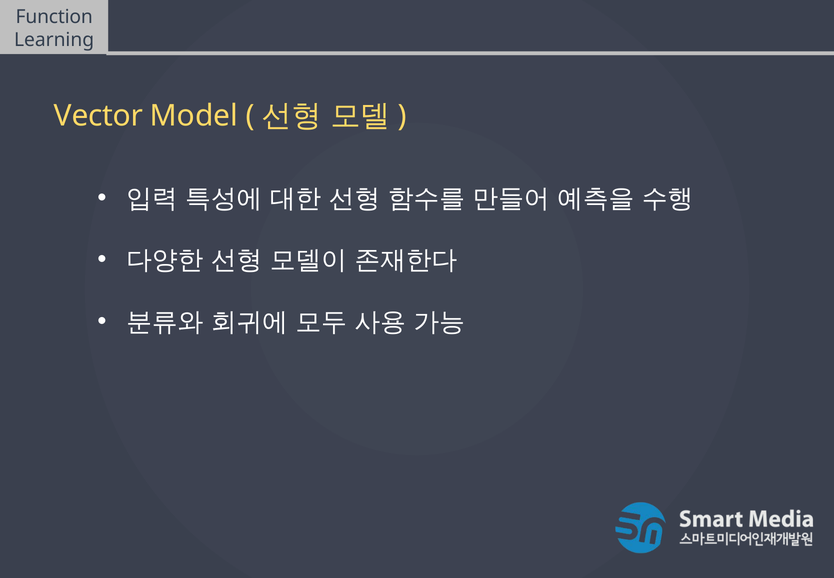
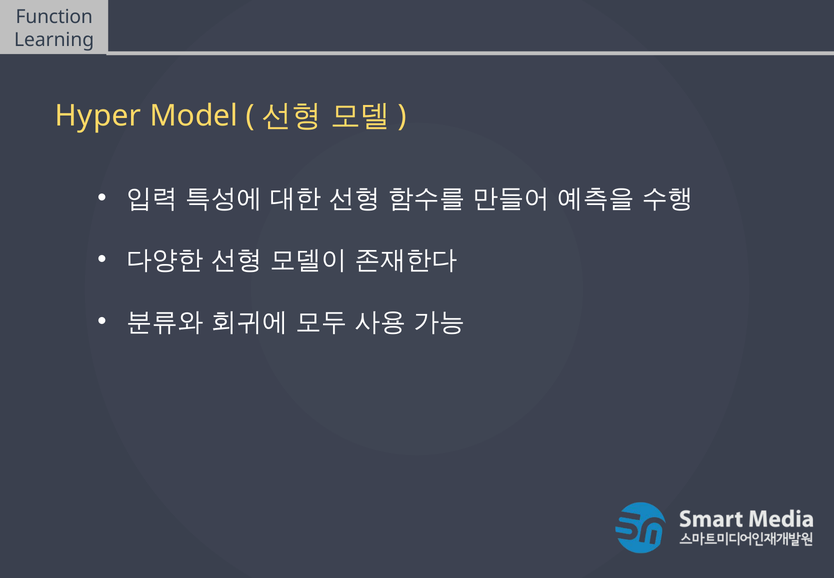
Vector: Vector -> Hyper (98, 116)
